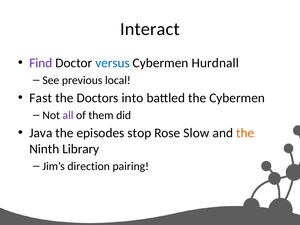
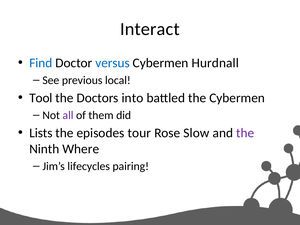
Find colour: purple -> blue (41, 63)
Fast: Fast -> Tool (41, 98)
Java: Java -> Lists (41, 133)
stop: stop -> tour (139, 133)
the colour: orange -> purple (245, 133)
Library: Library -> Where (81, 149)
direction: direction -> lifecycles (89, 166)
